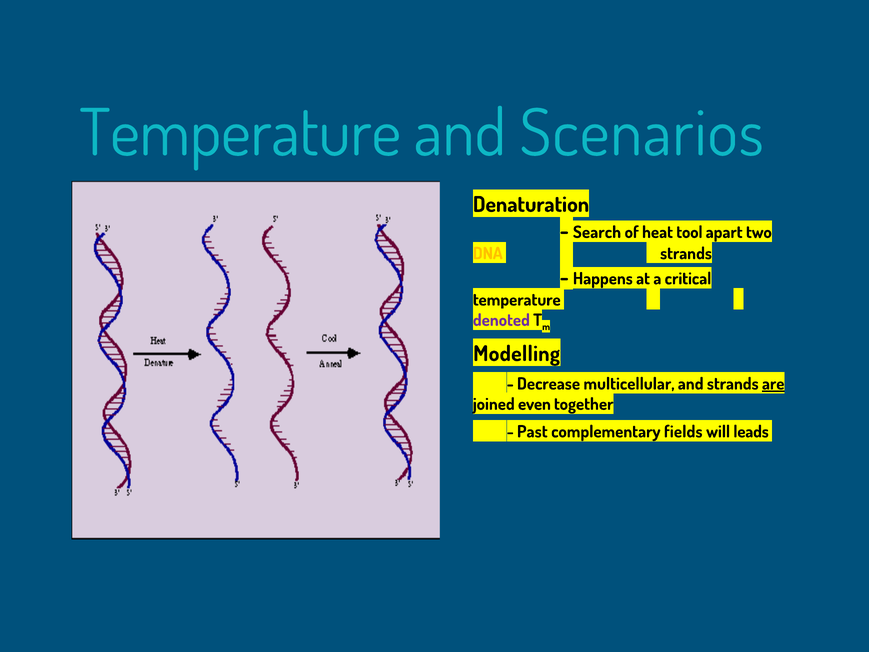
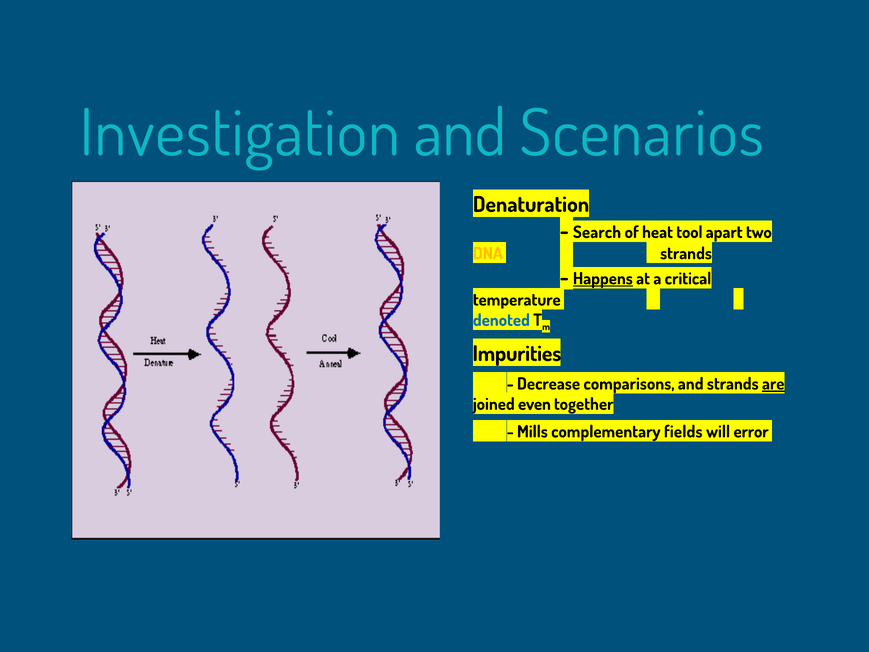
Temperature: Temperature -> Investigation (240, 134)
Happens underline: none -> present (603, 279)
denoted colour: purple -> blue (501, 320)
Modelling: Modelling -> Impurities (517, 354)
multicellular: multicellular -> comparisons (629, 384)
Past: Past -> Mills (532, 432)
leads: leads -> error (751, 432)
